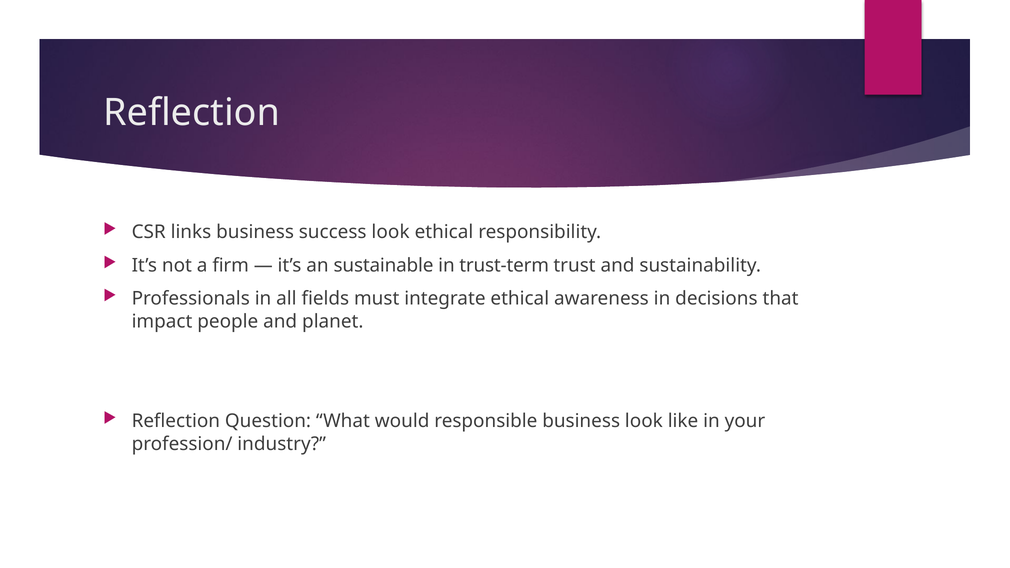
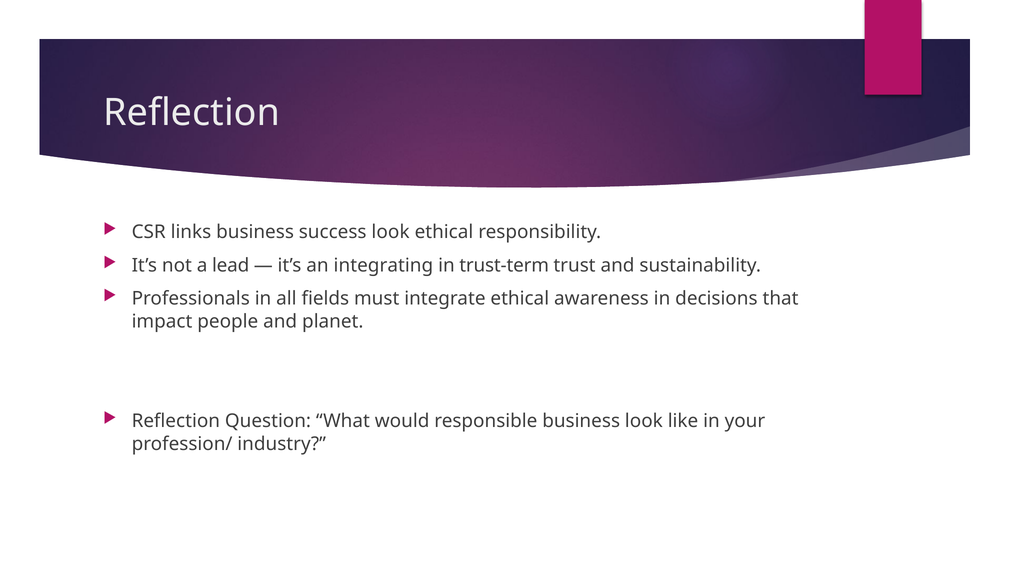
firm: firm -> lead (231, 265)
sustainable: sustainable -> integrating (383, 265)
